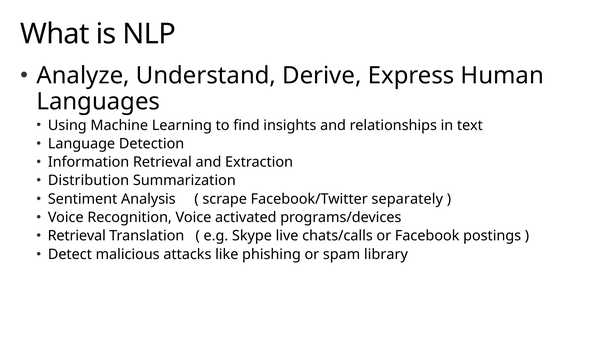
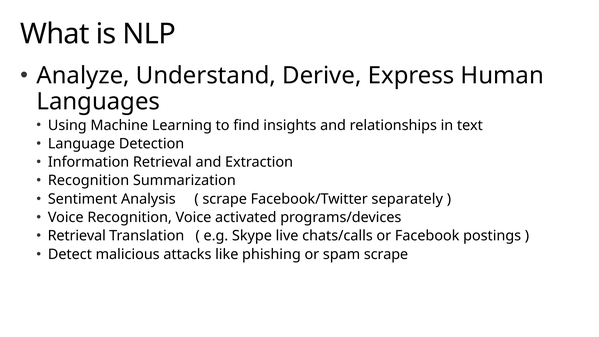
Distribution: Distribution -> Recognition (89, 180)
spam library: library -> scrape (386, 254)
